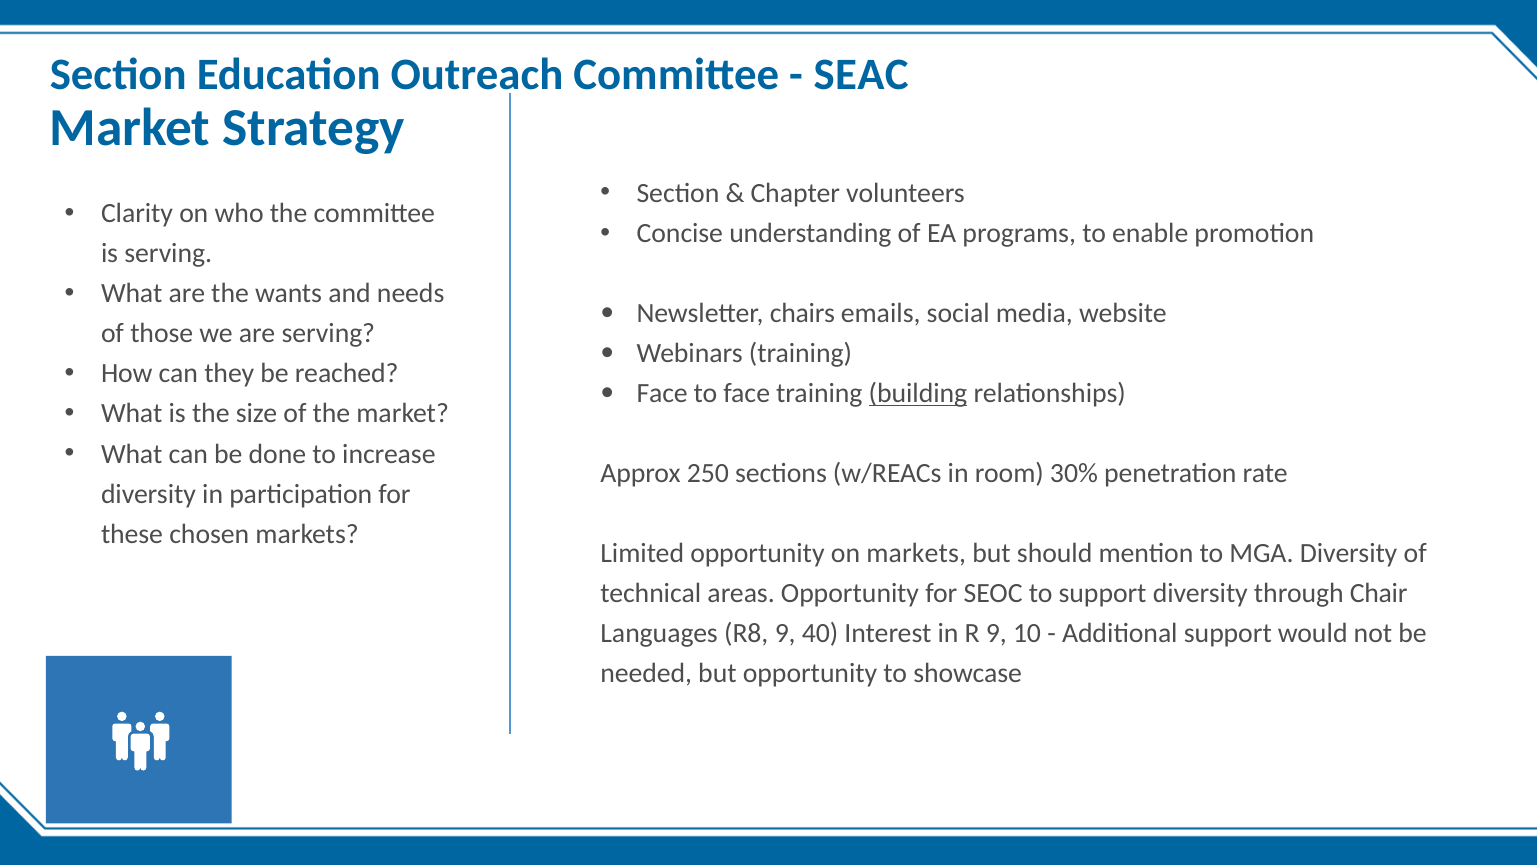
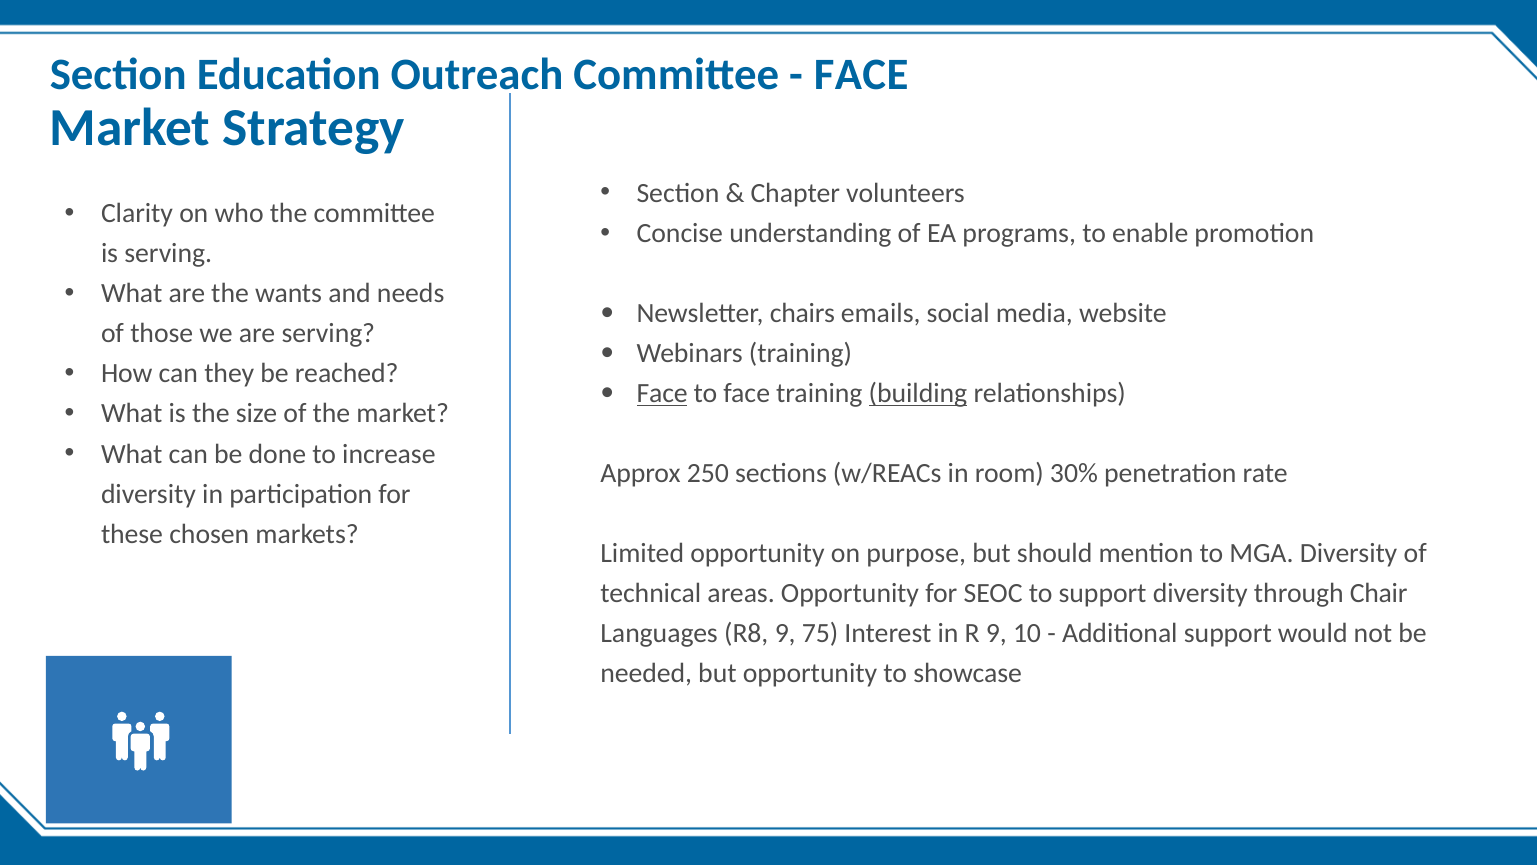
SEAC: SEAC -> FACE (861, 75)
Face underline: none -> present (662, 393)
on markets: markets -> purpose (916, 553)
40: 40 -> 75 (820, 633)
